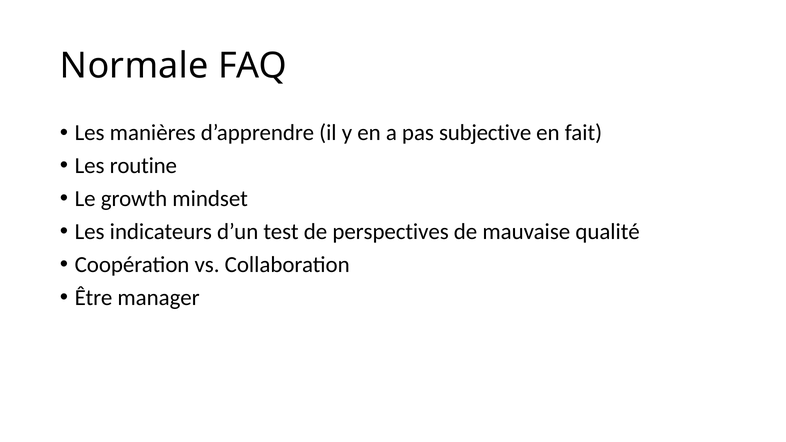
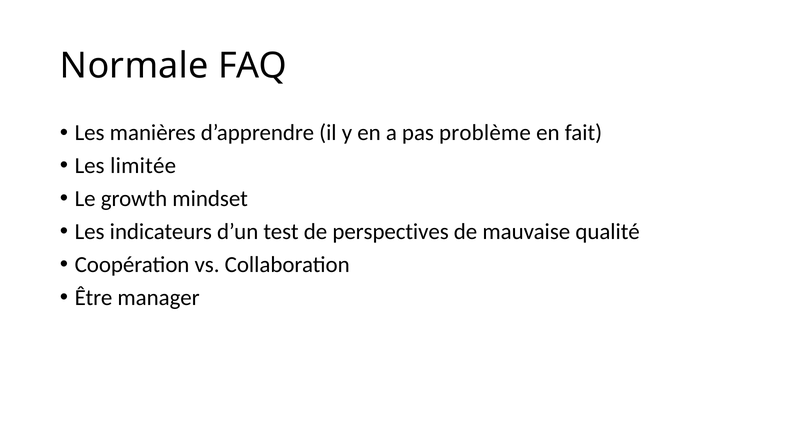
subjective: subjective -> problème (485, 133)
routine: routine -> limitée (143, 166)
